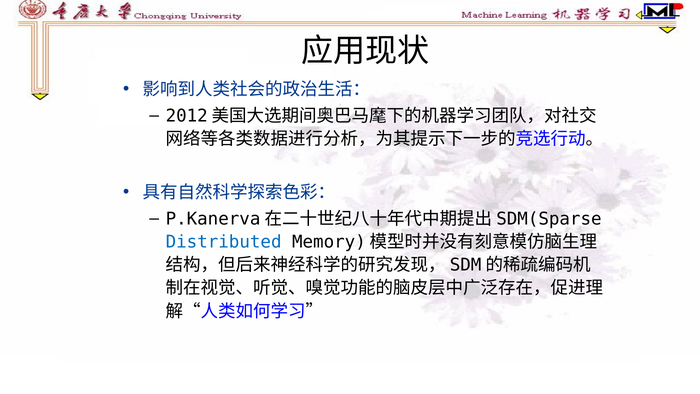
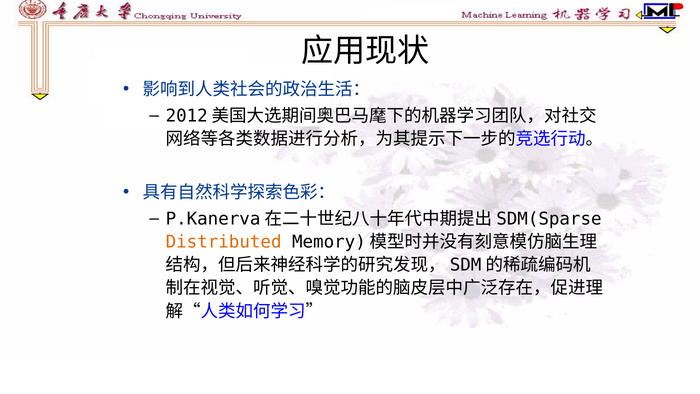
Distributed colour: blue -> orange (224, 242)
